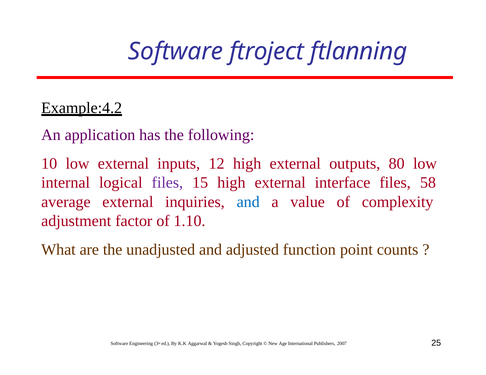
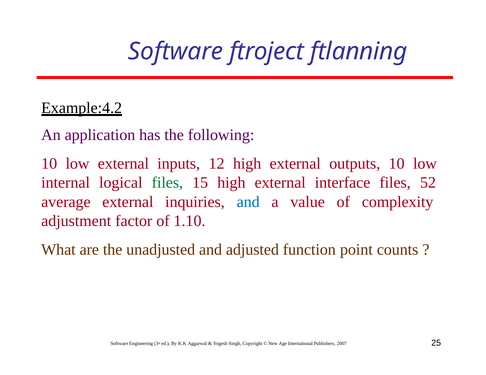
outputs 80: 80 -> 10 (397, 164)
files colour: purple -> green (167, 183)
58: 58 -> 52 (428, 183)
